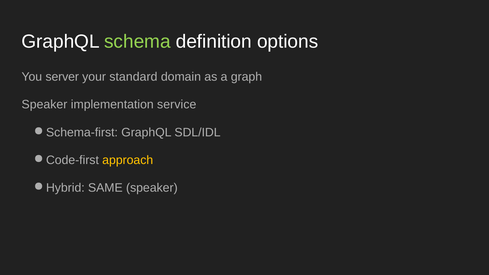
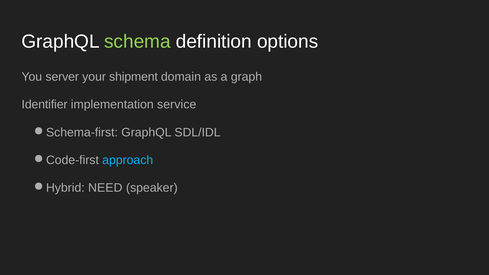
standard: standard -> shipment (134, 77)
Speaker: Speaker -> Identifier (45, 105)
approach colour: yellow -> light blue (128, 160)
SAME: SAME -> NEED (105, 188)
